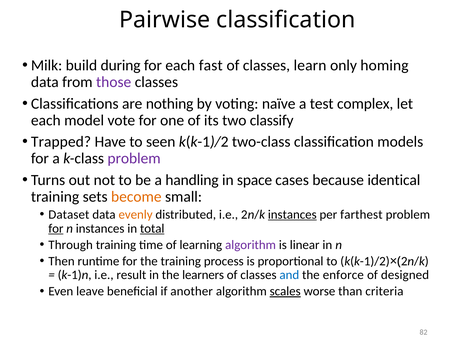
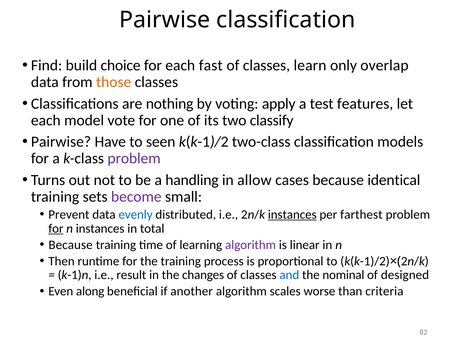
Milk: Milk -> Find (47, 65)
during: during -> choice (121, 65)
homing: homing -> overlap (384, 65)
those colour: purple -> orange (114, 82)
naïve: naïve -> apply (279, 104)
complex: complex -> features (365, 104)
Trapped: Trapped -> Pairwise (61, 142)
space: space -> allow (254, 180)
become colour: orange -> purple (136, 197)
Dataset: Dataset -> Prevent (69, 214)
evenly colour: orange -> blue (136, 214)
total underline: present -> none (152, 228)
Through: Through -> Because (71, 245)
learners: learners -> changes (203, 275)
enforce: enforce -> nominal (343, 275)
leave: leave -> along (90, 291)
scales underline: present -> none (285, 291)
